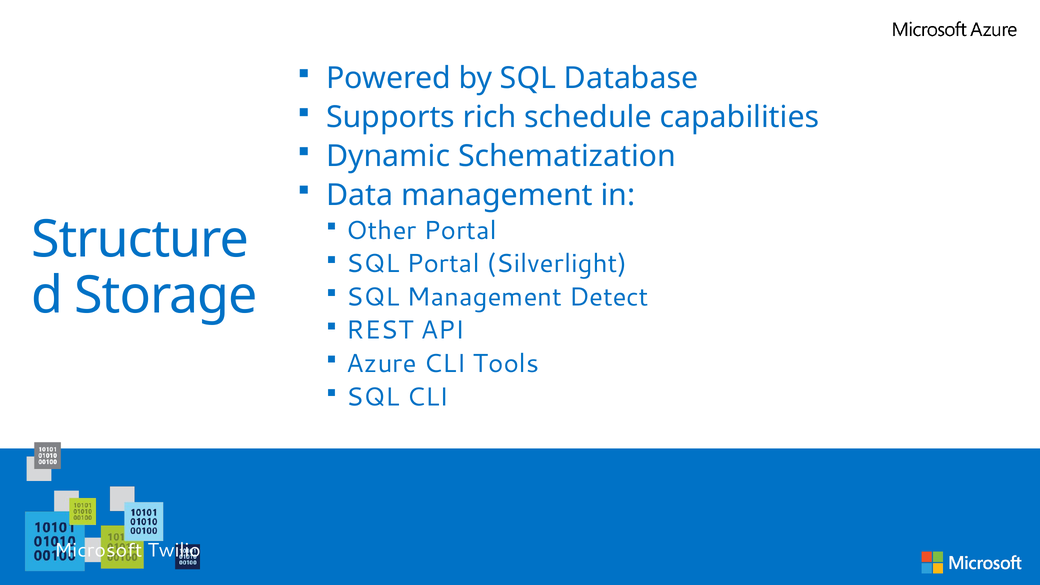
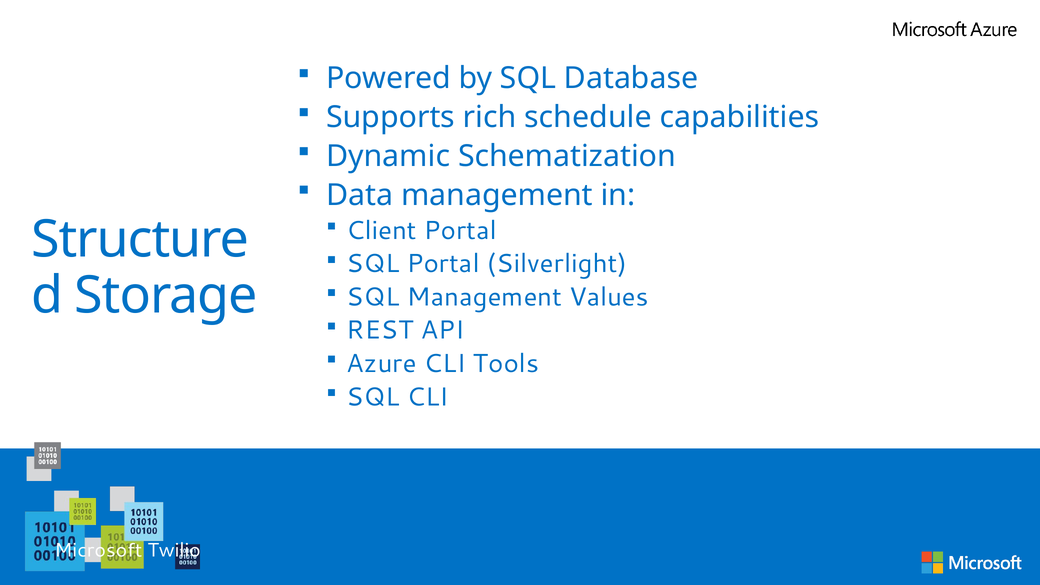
Other: Other -> Client (382, 231)
Detect: Detect -> Values (609, 297)
